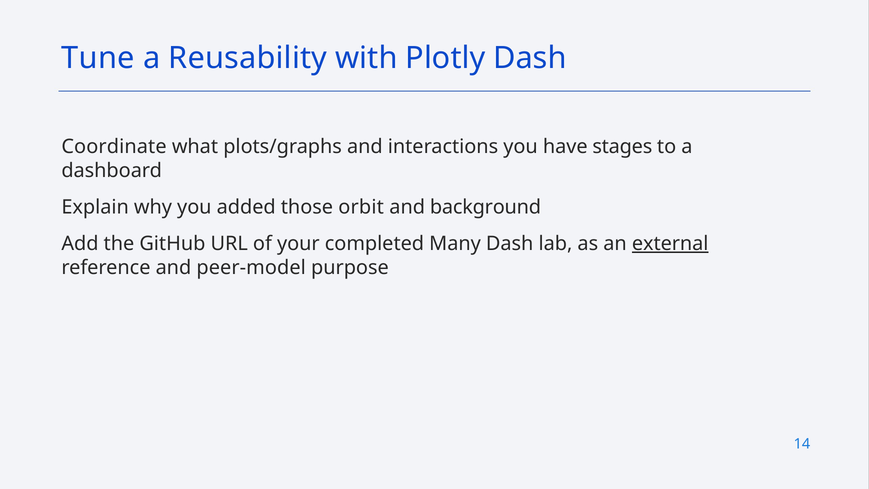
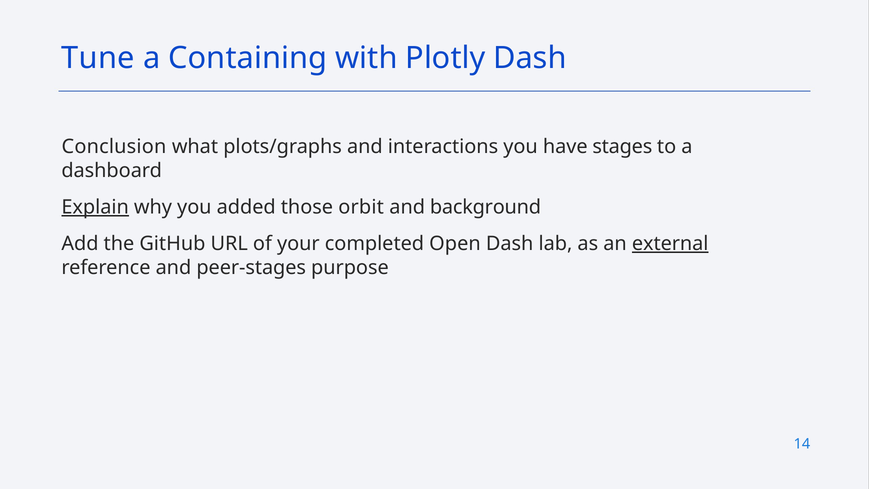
Reusability: Reusability -> Containing (248, 58)
Coordinate: Coordinate -> Conclusion (114, 147)
Explain underline: none -> present (95, 207)
Many: Many -> Open (455, 244)
peer-model: peer-model -> peer-stages (251, 267)
